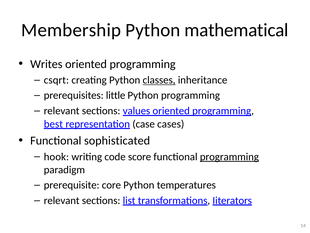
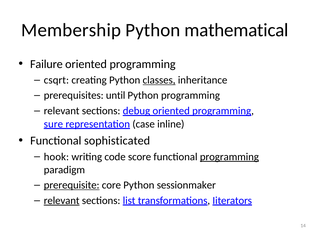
Writes: Writes -> Failure (46, 64)
little: little -> until (116, 95)
values: values -> debug (136, 111)
best: best -> sure (53, 124)
cases: cases -> inline (171, 124)
prerequisite underline: none -> present (72, 185)
temperatures: temperatures -> sessionmaker (186, 185)
relevant underline: none -> present (62, 200)
